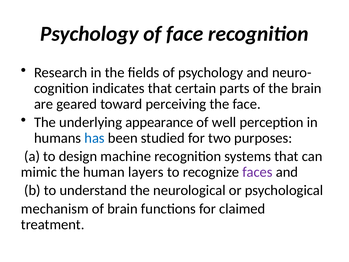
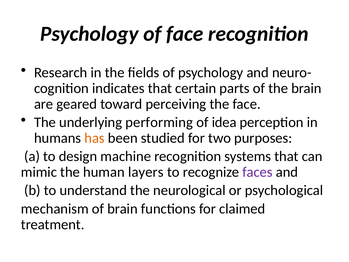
appearance: appearance -> performing (159, 122)
well: well -> idea (224, 122)
has colour: blue -> orange (95, 138)
